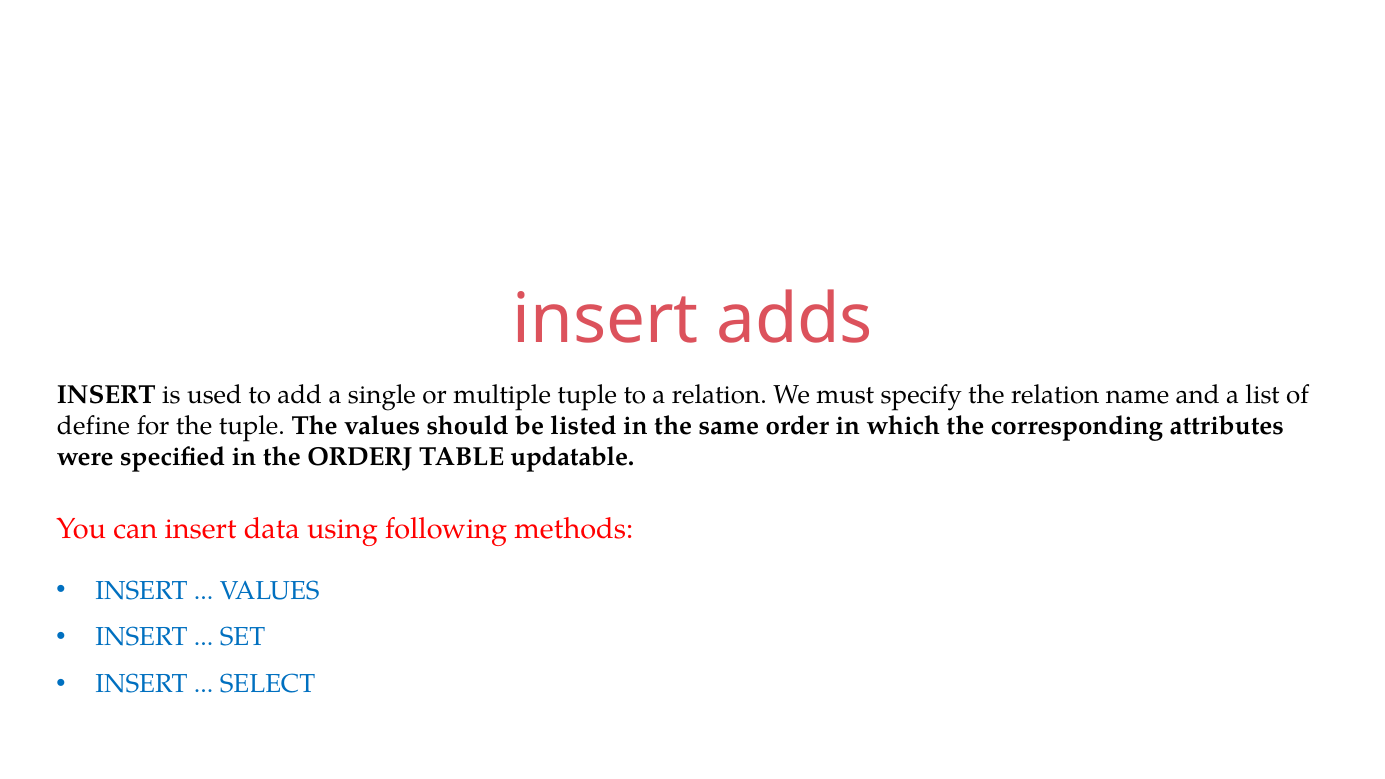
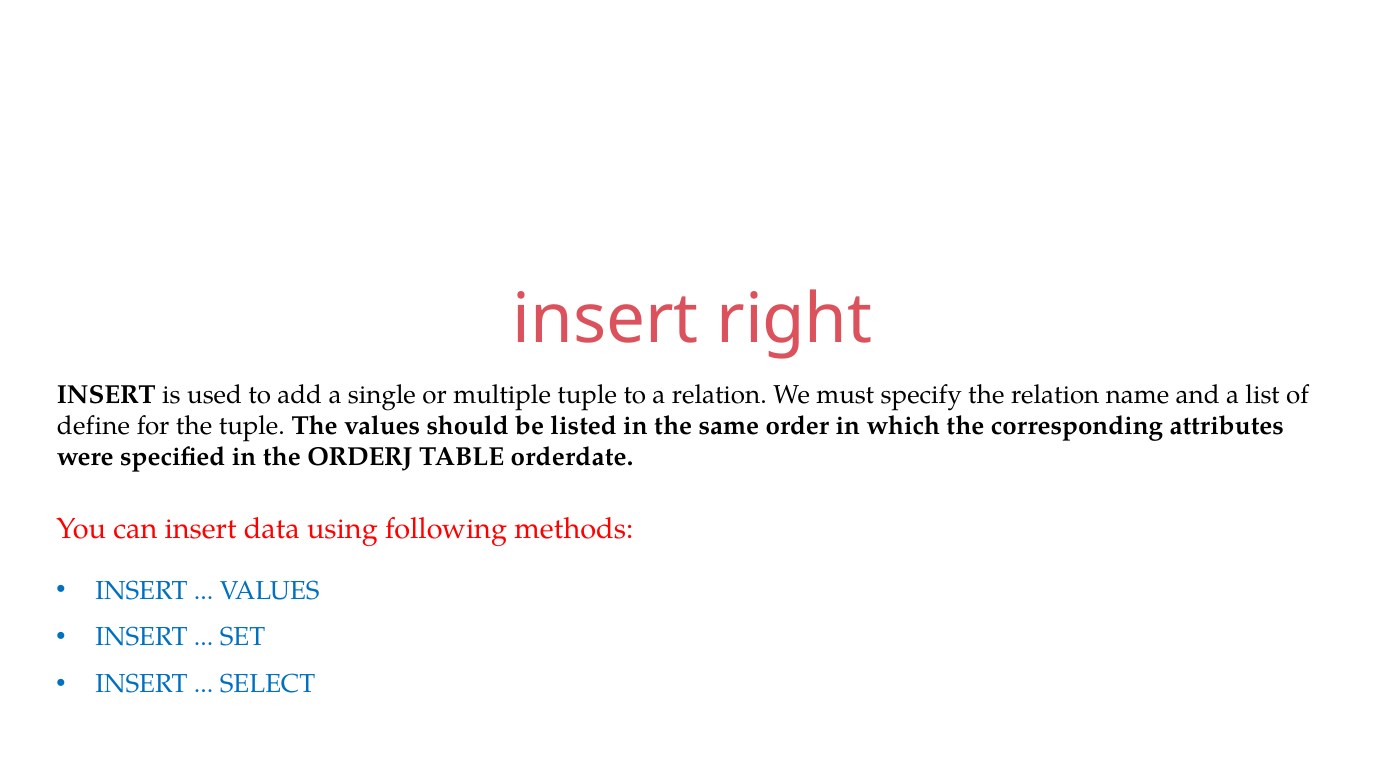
adds: adds -> right (795, 320)
updatable: updatable -> orderdate (572, 457)
